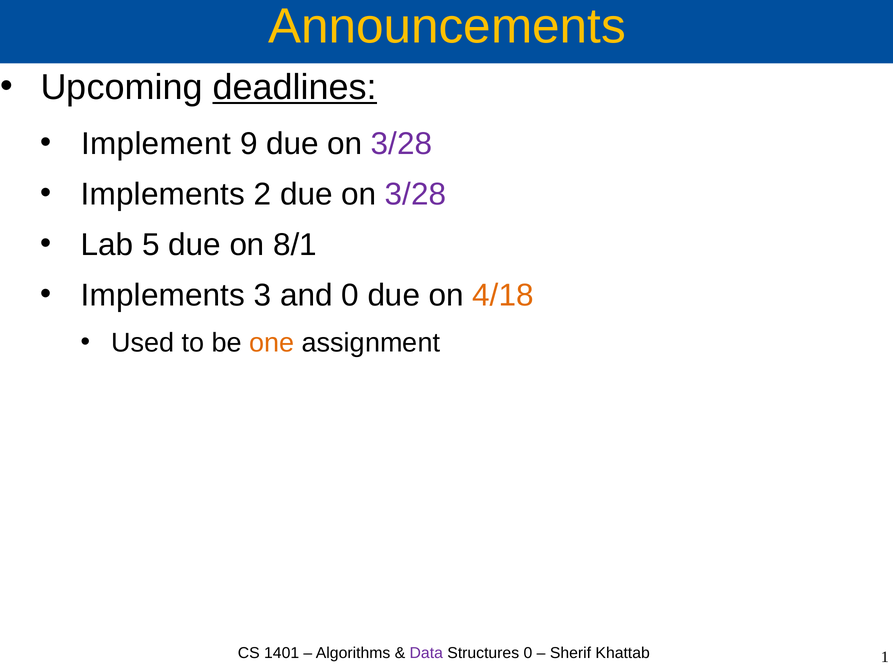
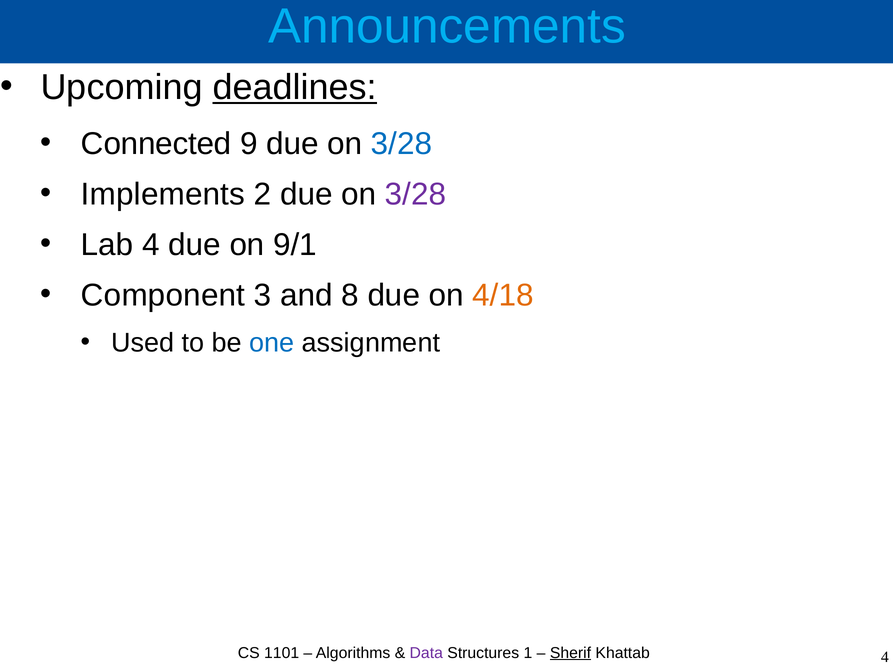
Announcements colour: yellow -> light blue (447, 27)
Implement: Implement -> Connected (156, 144)
3/28 colour: purple -> blue (402, 144)
Lab 5: 5 -> 4 (151, 245)
8/1: 8/1 -> 9/1 (295, 245)
Implements: Implements -> Component (163, 295)
and 0: 0 -> 8 (350, 295)
one colour: orange -> blue (272, 343)
1401: 1401 -> 1101 (282, 653)
Structures 0: 0 -> 1 (528, 653)
Sherif underline: none -> present (571, 653)
Khattab 1: 1 -> 4 (885, 657)
